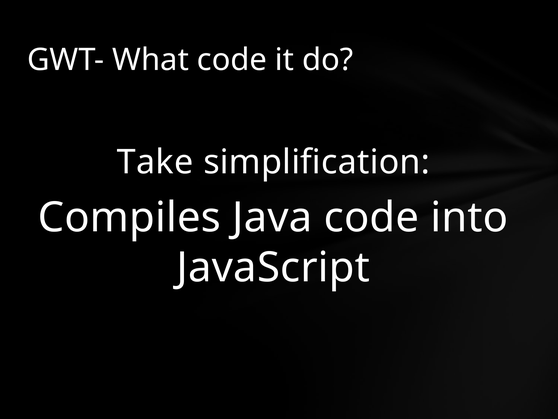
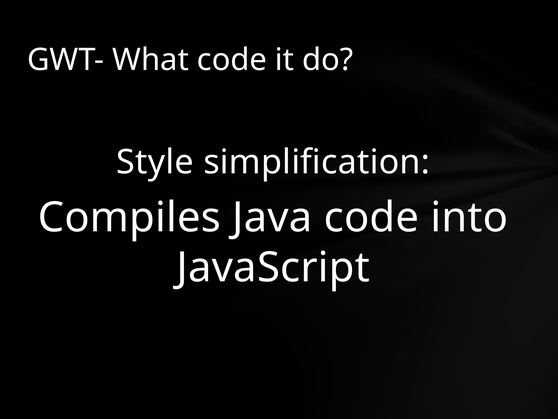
Take: Take -> Style (155, 162)
